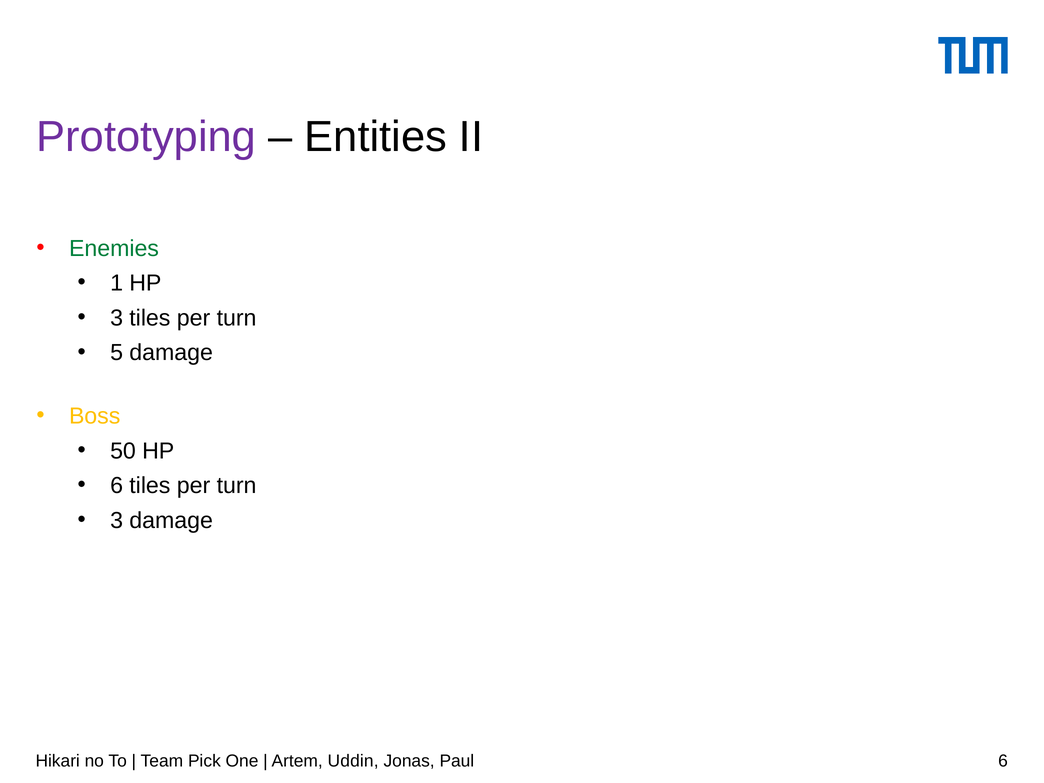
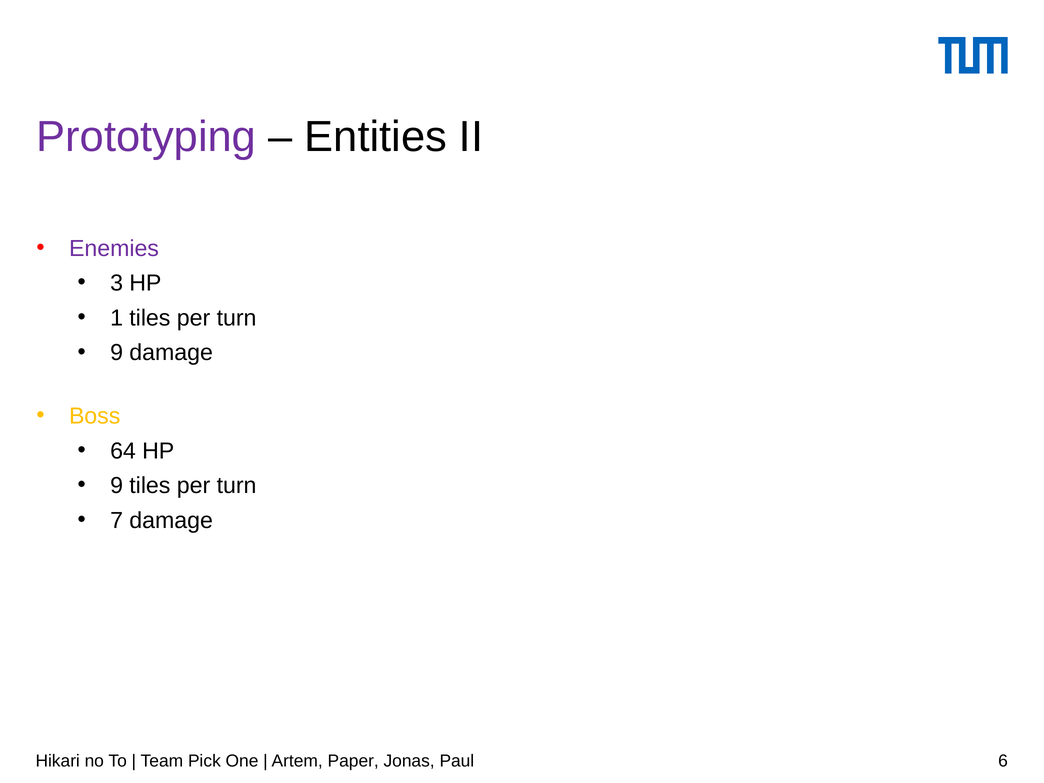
Enemies colour: green -> purple (114, 248)
1: 1 -> 3 (117, 283)
3: 3 -> 1 (117, 318)
5: 5 -> 9 (117, 353)
50: 50 -> 64 (123, 451)
6: 6 -> 9 (117, 486)
3: 3 -> 7 (117, 520)
Uddin: Uddin -> Paper (353, 761)
